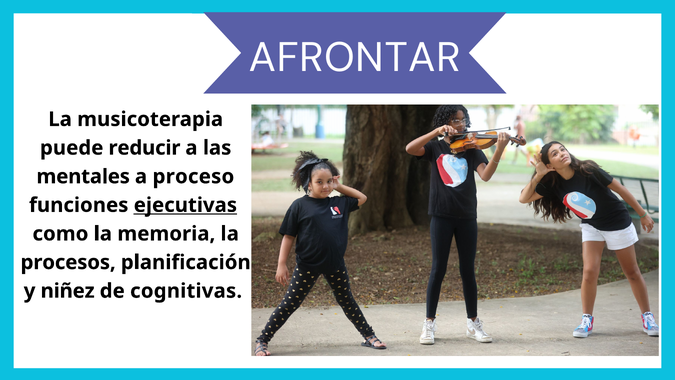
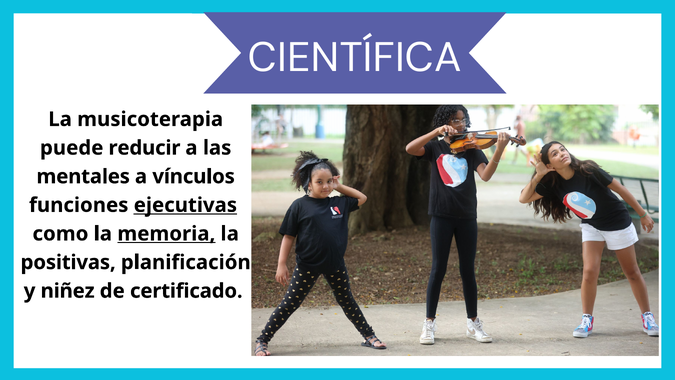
AFRONTAR: AFRONTAR -> CIENTÍFICA (355, 57)
proceso: proceso -> vínculos (194, 176)
memoria underline: none -> present (166, 234)
procesos: procesos -> positivas (68, 262)
cognitivas: cognitivas -> certificado (186, 291)
